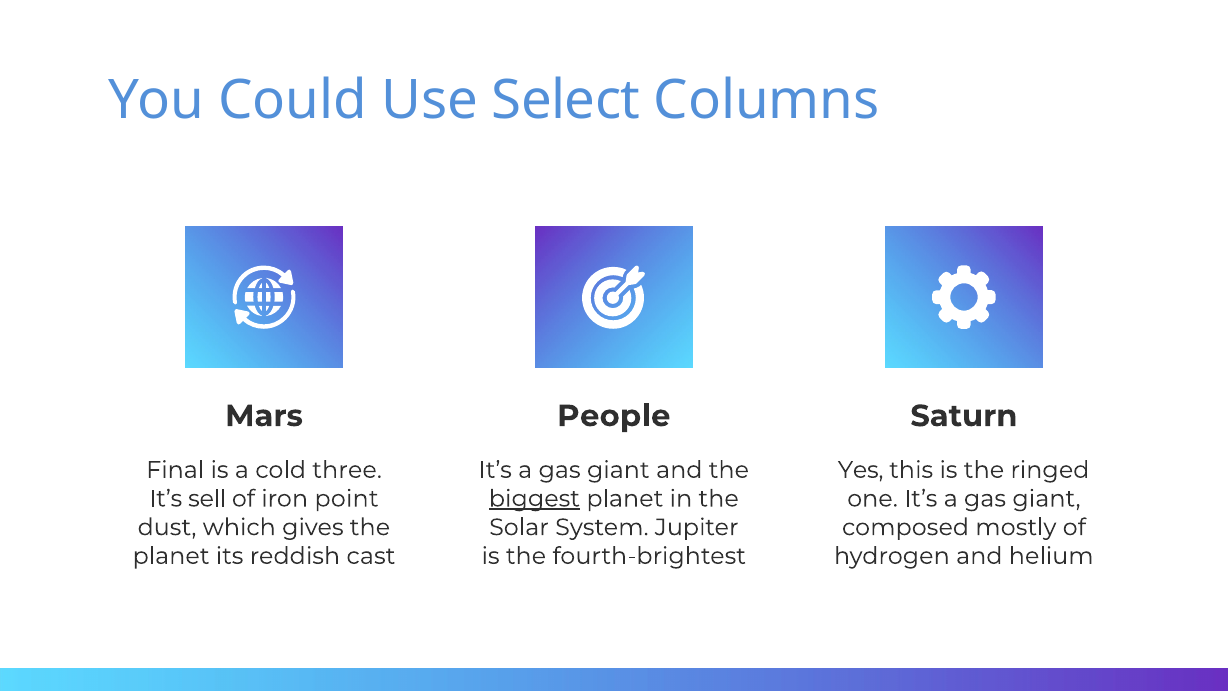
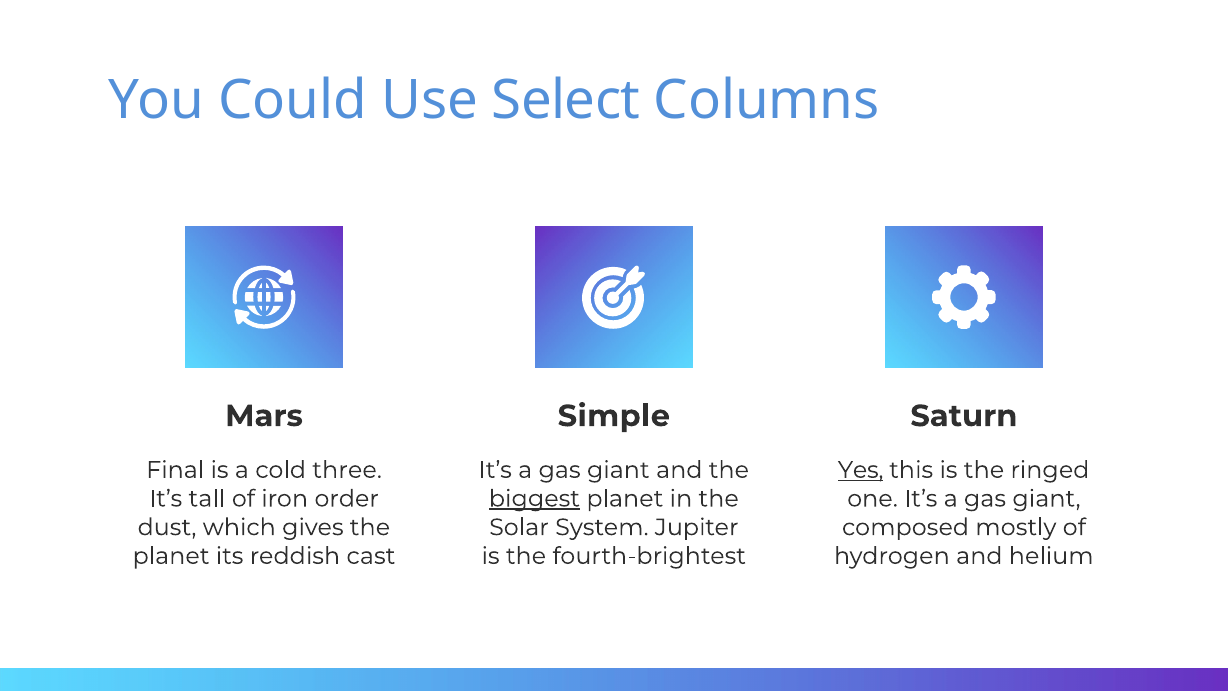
People: People -> Simple (614, 416)
Yes underline: none -> present (861, 470)
sell: sell -> tall (207, 499)
point: point -> order (347, 499)
